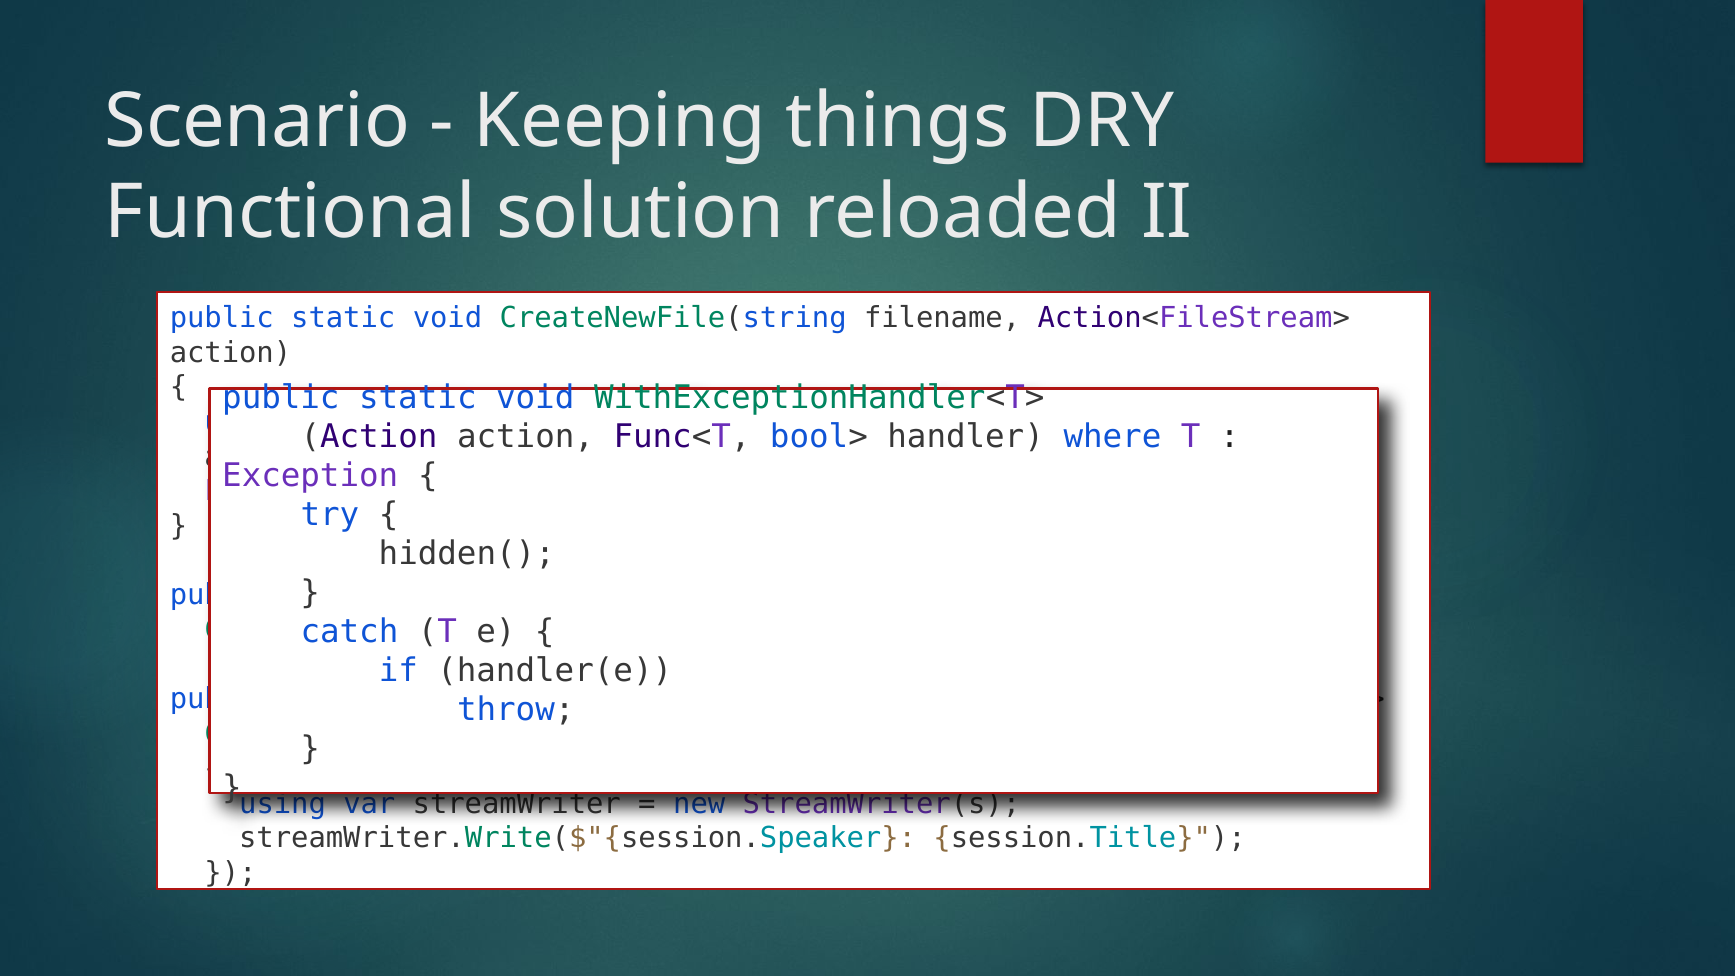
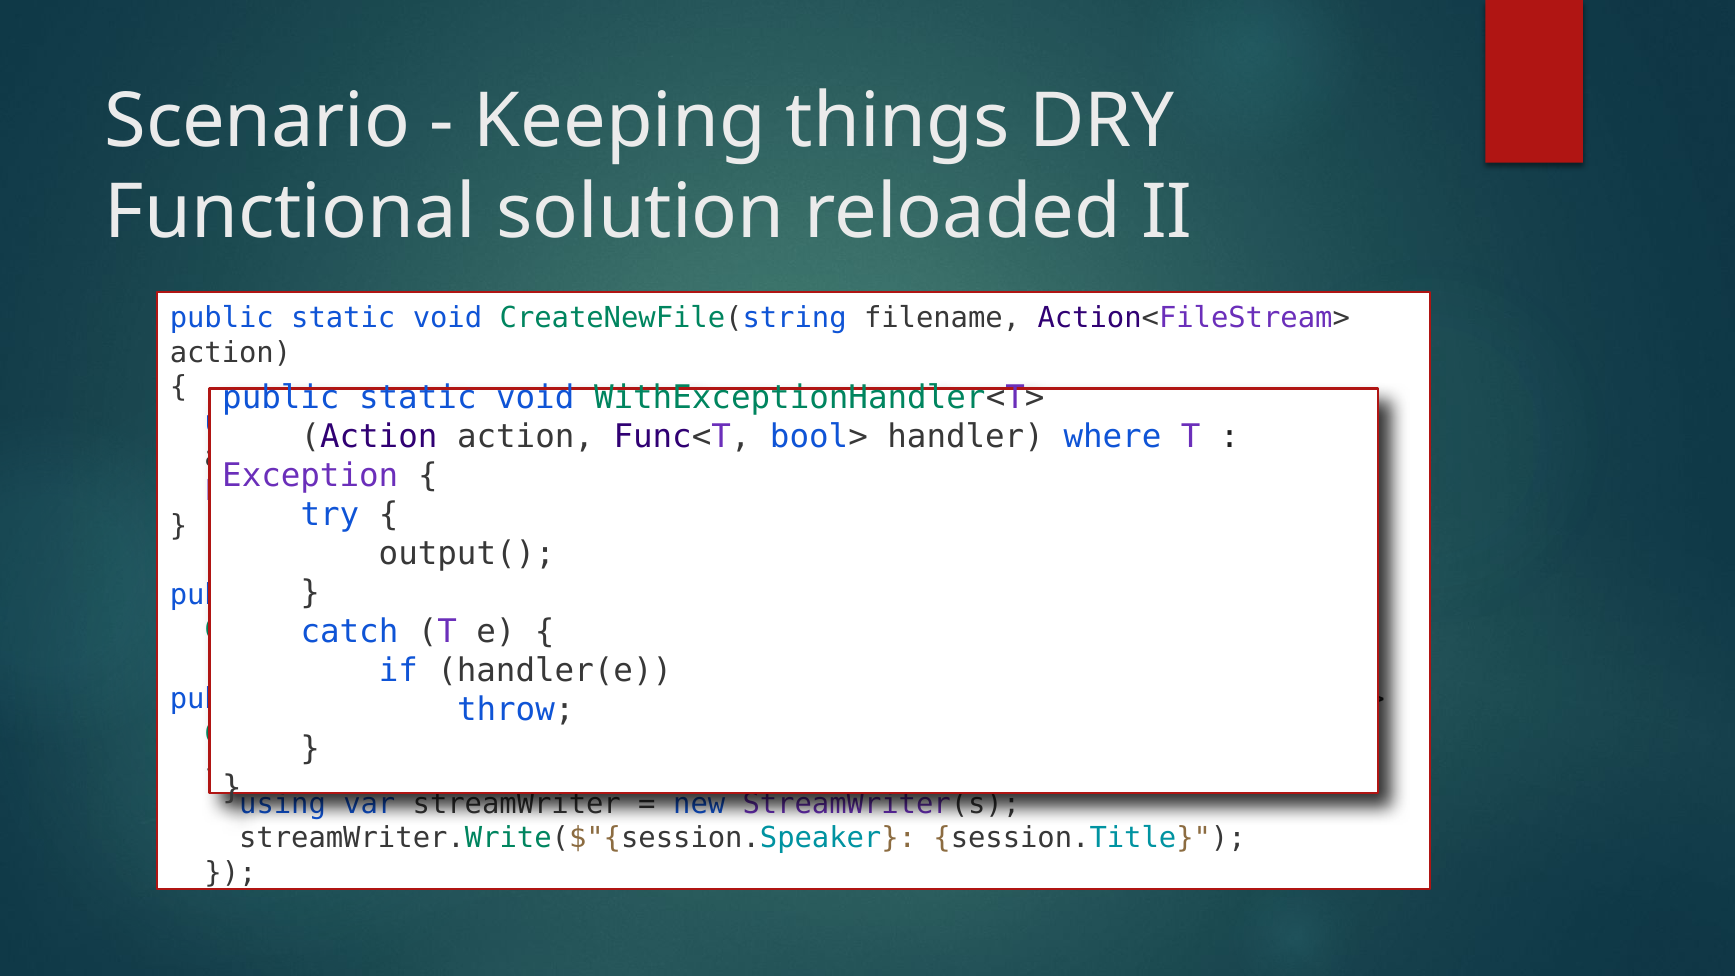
hidden(: hidden( -> output( (467, 554)
